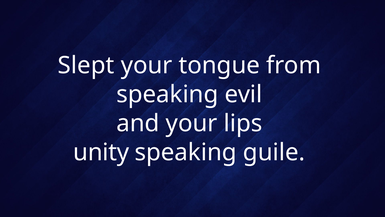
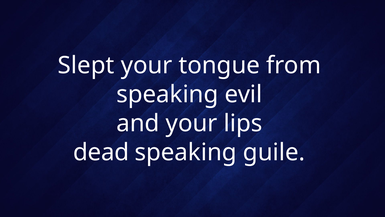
unity: unity -> dead (101, 152)
